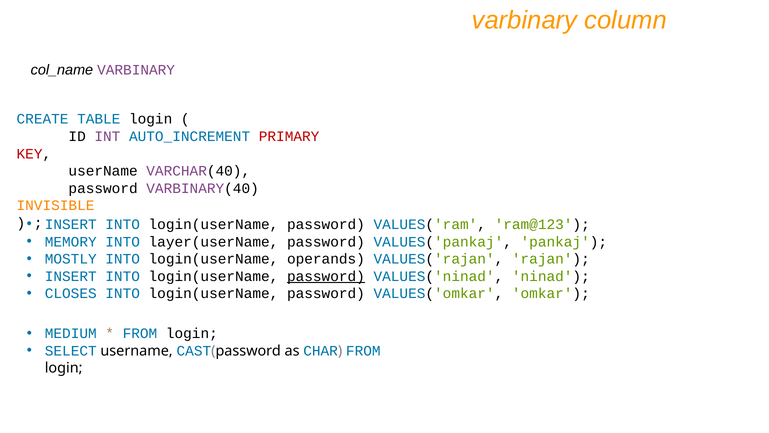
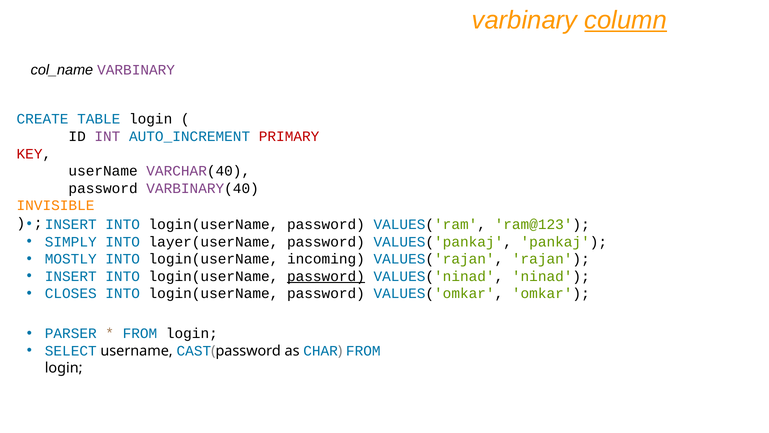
column underline: none -> present (626, 20)
MEMORY: MEMORY -> SIMPLY (71, 242)
operands: operands -> incoming (326, 259)
MEDIUM: MEDIUM -> PARSER (71, 333)
